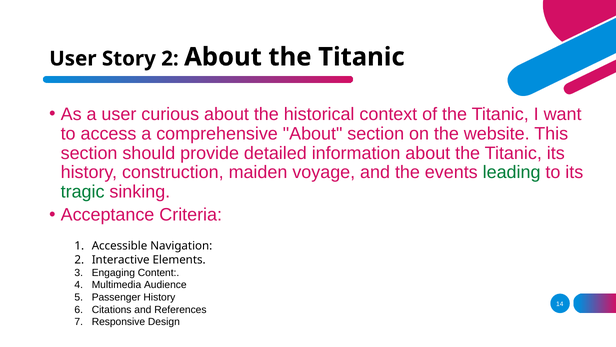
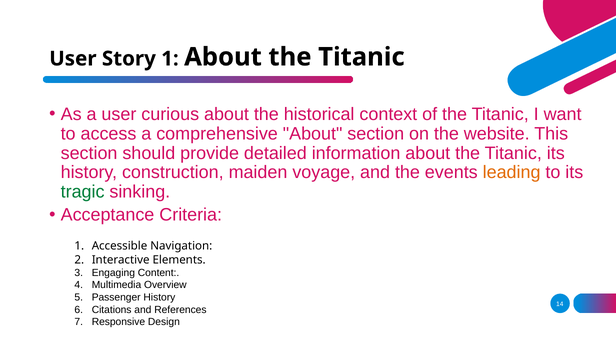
Story 2: 2 -> 1 (170, 59)
leading colour: green -> orange (512, 172)
Audience: Audience -> Overview (165, 285)
